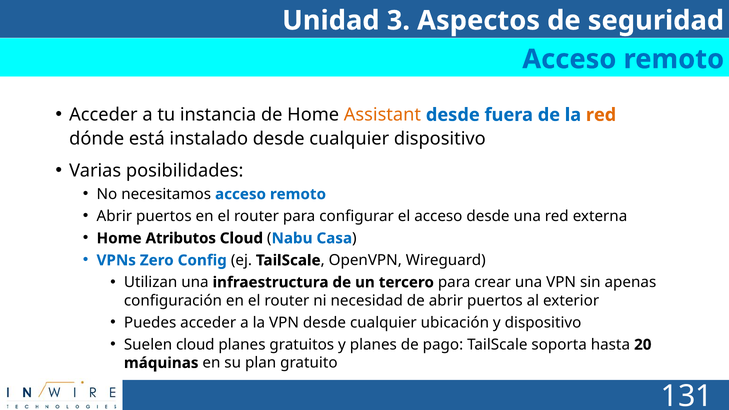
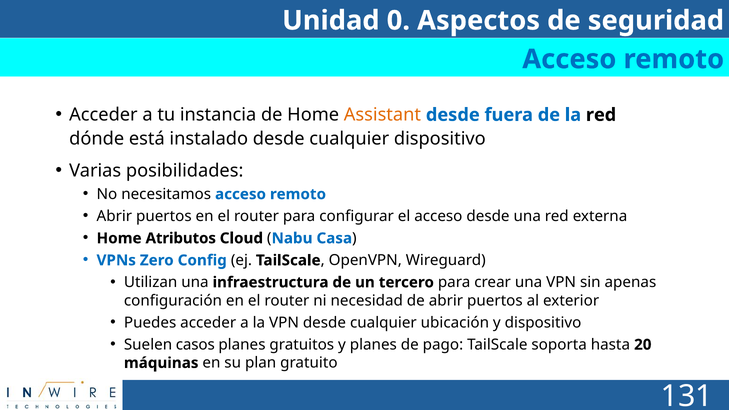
3: 3 -> 0 (398, 21)
red colour: orange -> black (601, 115)
Suelen cloud: cloud -> casos (195, 345)
